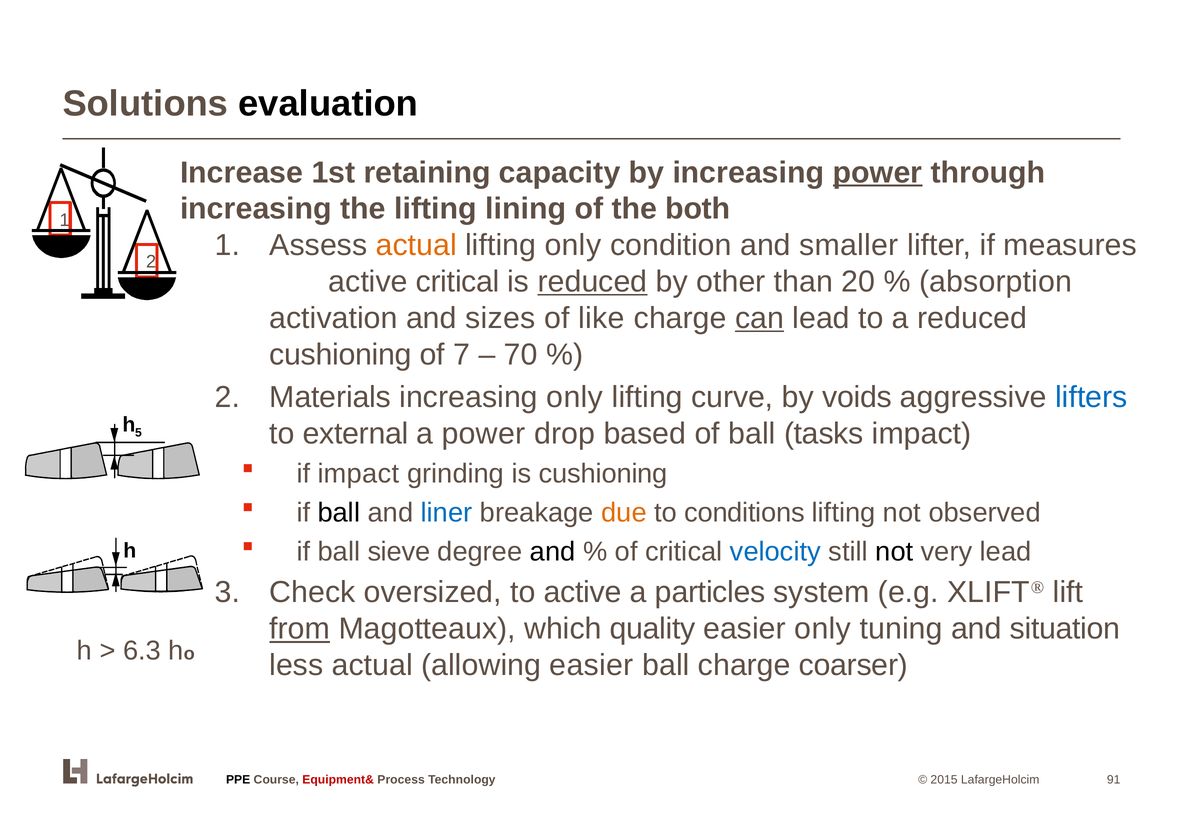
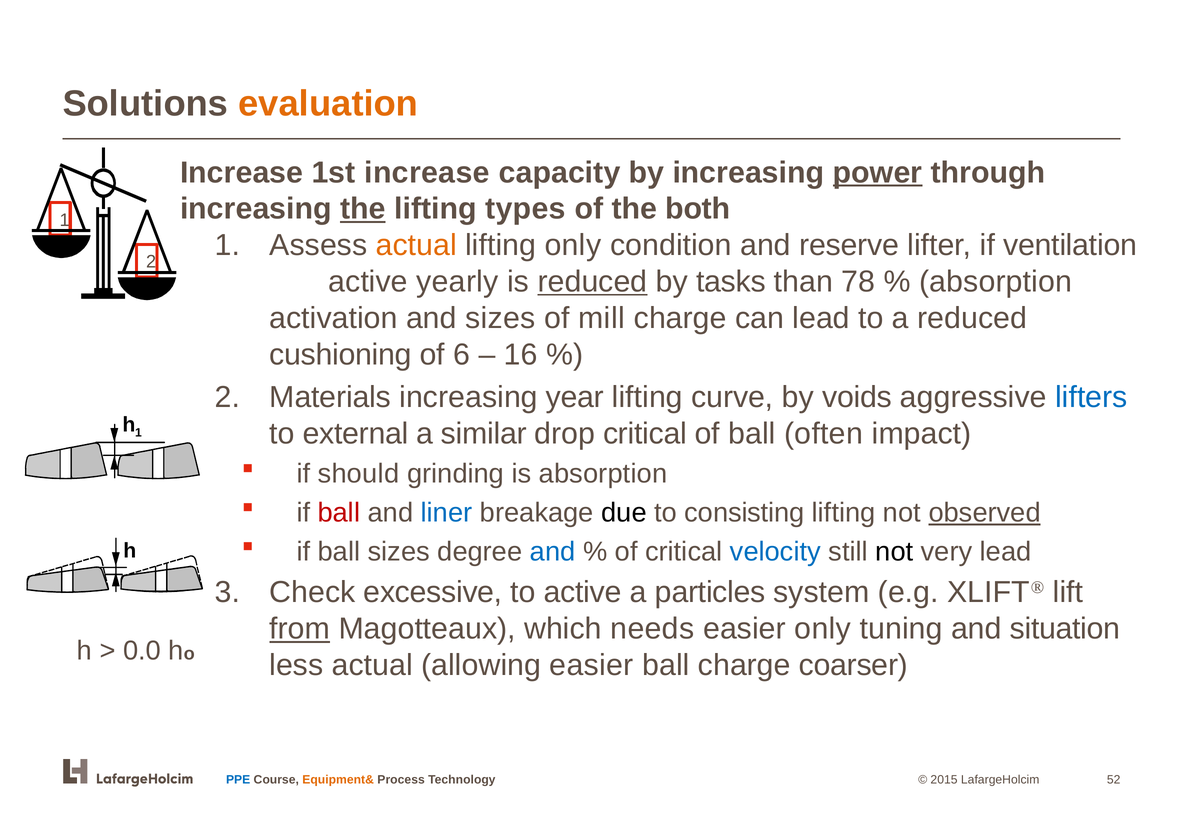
evaluation colour: black -> orange (328, 104)
1st retaining: retaining -> increase (427, 173)
the underline: none -> present (363, 209)
lining: lining -> types (526, 209)
smaller: smaller -> reserve (849, 245)
measures: measures -> ventilation (1070, 245)
active critical: critical -> yearly (457, 282)
other: other -> tasks (731, 282)
20: 20 -> 78 (858, 282)
like: like -> mill (602, 318)
can underline: present -> none (760, 318)
7: 7 -> 6 (462, 355)
70: 70 -> 16 (521, 355)
increasing only: only -> year (575, 397)
h 5: 5 -> 1 (138, 433)
a power: power -> similar (484, 433)
drop based: based -> critical (645, 433)
tasks: tasks -> often (824, 433)
if impact: impact -> should (358, 474)
is cushioning: cushioning -> absorption (603, 474)
ball colour: black -> red (339, 513)
due colour: orange -> black (624, 513)
conditions: conditions -> consisting (744, 513)
observed underline: none -> present (985, 513)
ball sieve: sieve -> sizes (399, 552)
and colour: black -> blue (553, 552)
oversized: oversized -> excessive (433, 592)
quality: quality -> needs (652, 629)
6.3: 6.3 -> 0.0 (142, 651)
PPE colour: black -> blue (238, 780)
Equipment& colour: red -> orange (338, 780)
91: 91 -> 52 (1114, 780)
